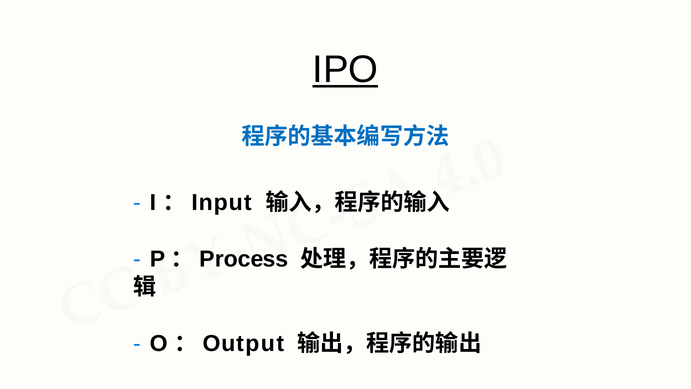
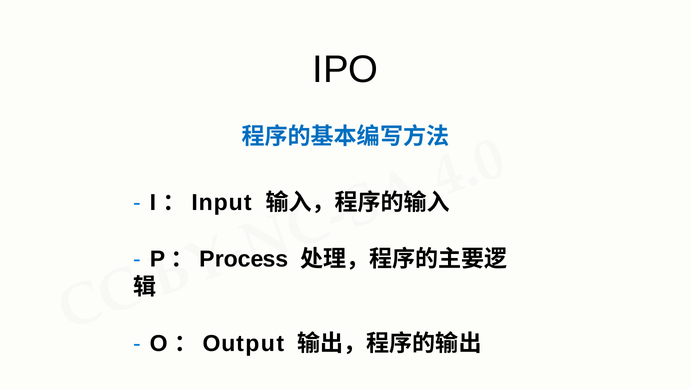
IPO underline: present -> none (345, 70)
